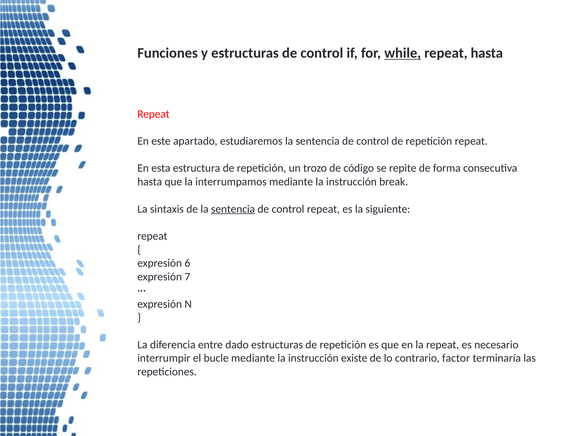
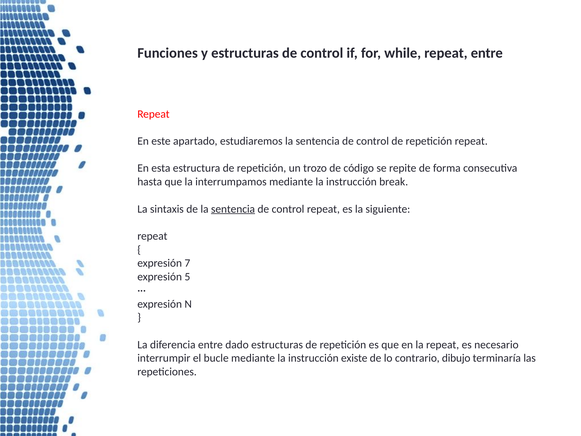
while underline: present -> none (403, 53)
repeat hasta: hasta -> entre (487, 53)
6: 6 -> 7 (187, 263)
7: 7 -> 5 (187, 277)
factor: factor -> dibujo (456, 358)
